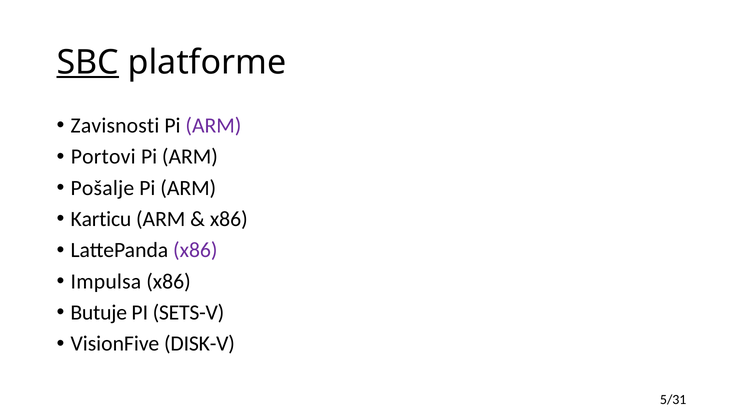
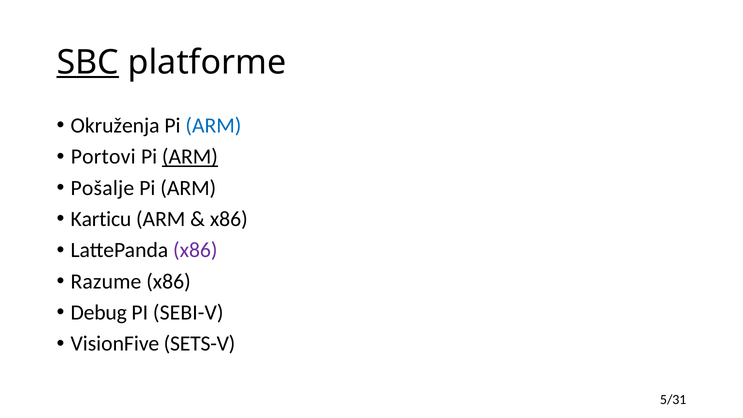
Zavisnosti: Zavisnosti -> Okruženja (115, 126)
ARM colour: purple -> blue (213, 126)
ARM underline: none -> present (190, 157)
Impulsa: Impulsa -> Razume (106, 281)
Butuje: Butuje -> Debug (99, 313)
SETS-V: SETS-V -> SEBI-V (188, 313)
DISK-V: DISK-V -> SETS-V (200, 344)
